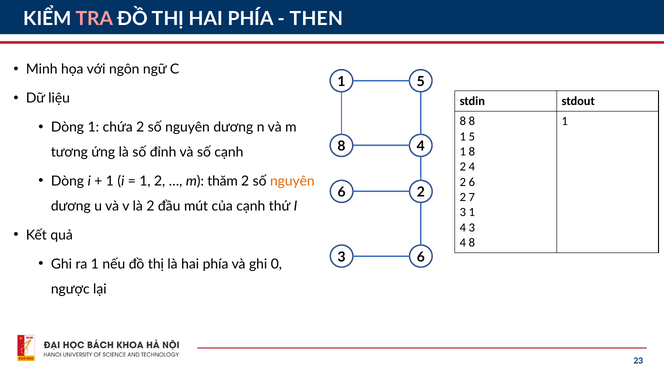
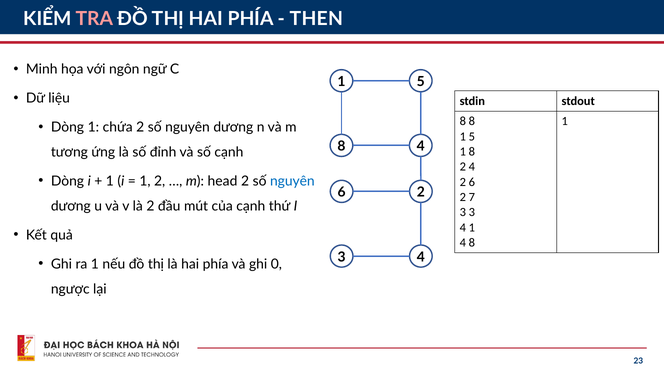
thăm: thăm -> head (222, 181)
nguyên colour: orange -> blue (292, 181)
3 1: 1 -> 3 (472, 213)
4 3: 3 -> 1 (472, 228)
6: 6 -> 4 (421, 257)
